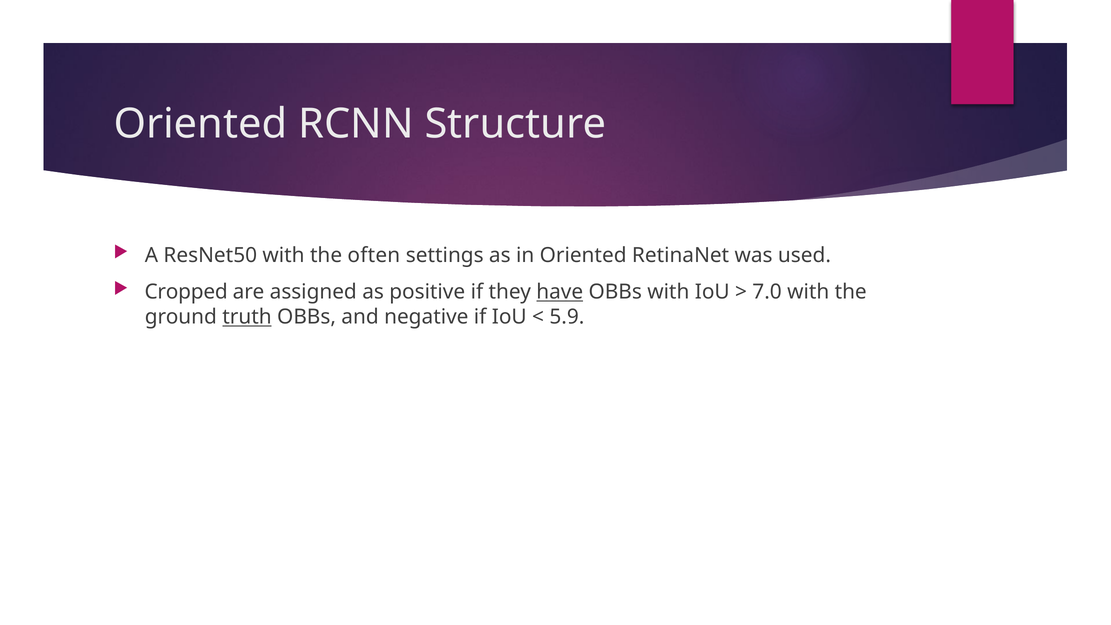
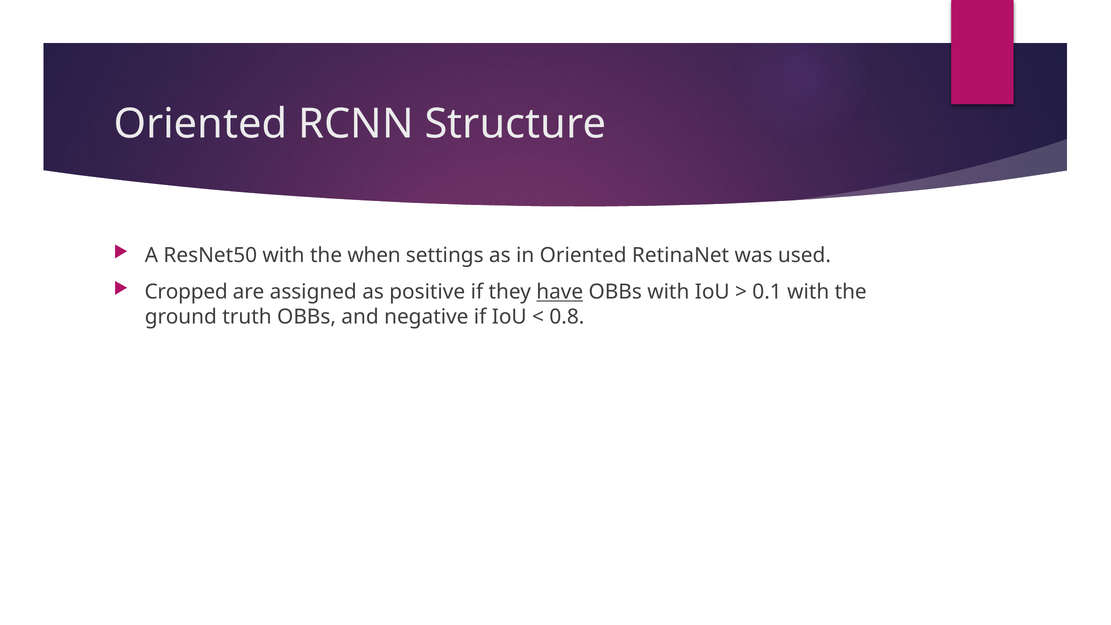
often: often -> when (374, 255)
7.0: 7.0 -> 0.1 (767, 292)
truth underline: present -> none (247, 317)
5.9: 5.9 -> 0.8 (567, 317)
